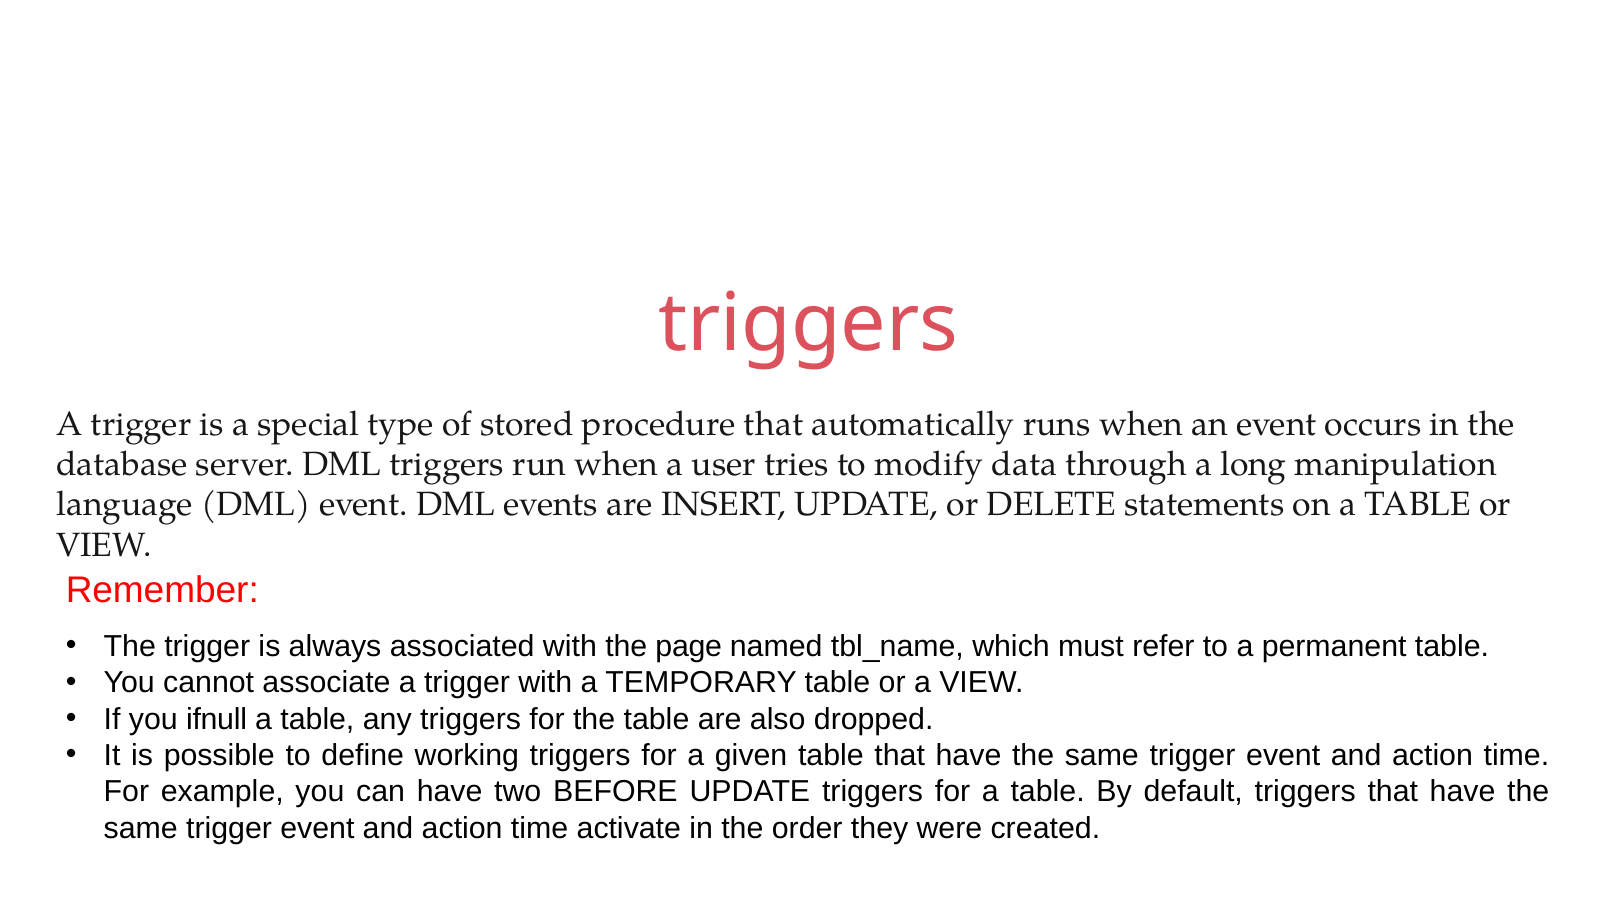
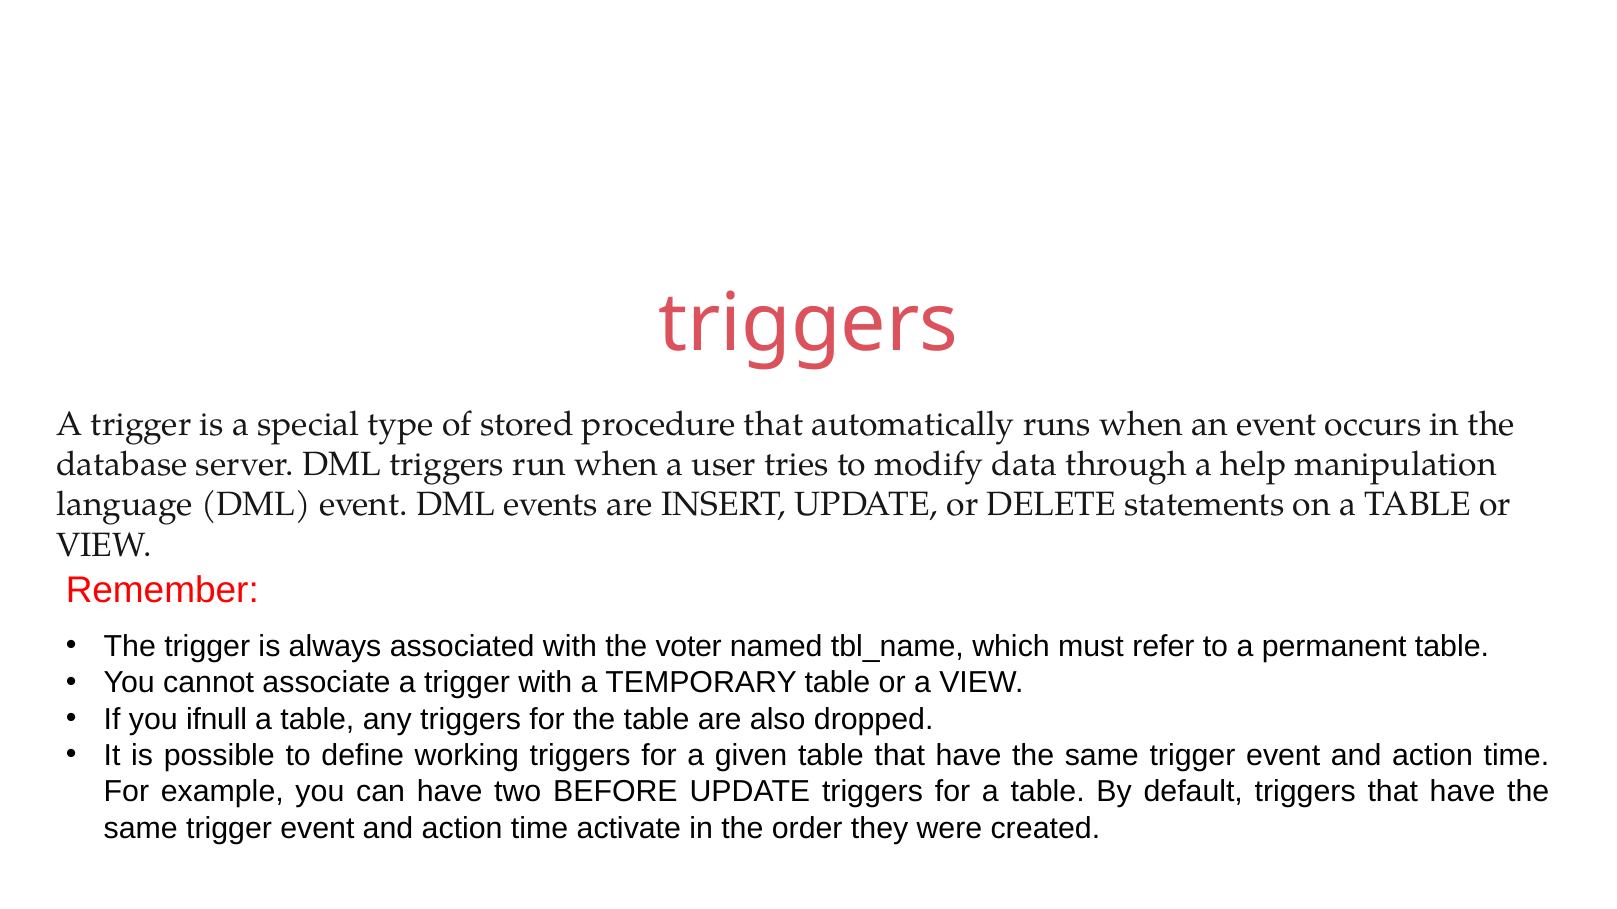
long: long -> help (1254, 465)
page: page -> voter (689, 647)
